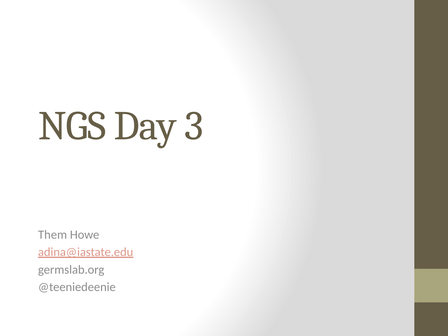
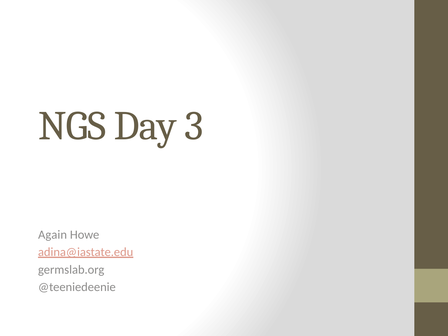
Them: Them -> Again (53, 235)
